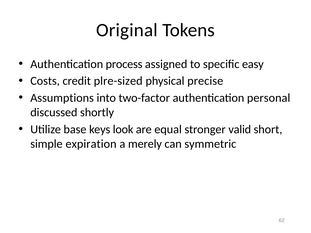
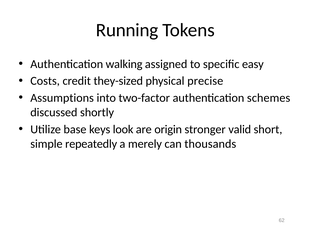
Original: Original -> Running (127, 30)
process: process -> walking (124, 64)
plre-sized: plre-sized -> they-sized (118, 81)
personal: personal -> schemes (269, 98)
equal: equal -> origin (168, 129)
expiration: expiration -> repeatedly (91, 144)
symmetric: symmetric -> thousands (210, 144)
